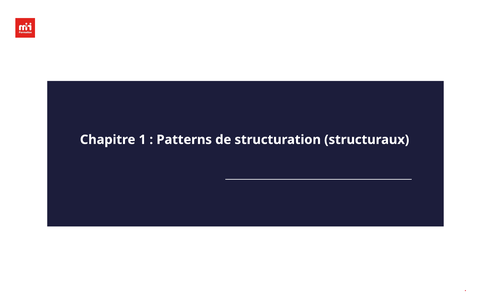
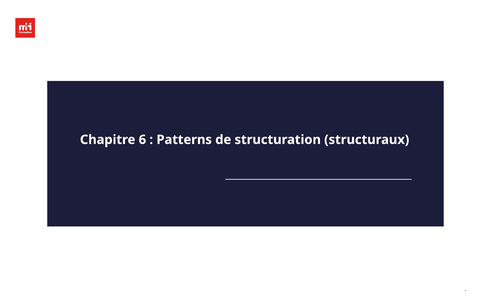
1: 1 -> 6 (142, 139)
